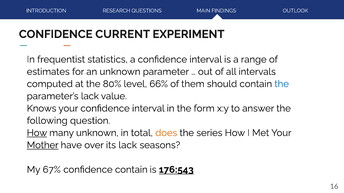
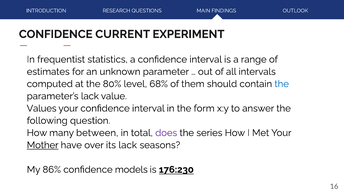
66%: 66% -> 68% (159, 84)
Knows: Knows -> Values (42, 109)
How underline: present -> none (37, 133)
many unknown: unknown -> between (97, 133)
does colour: orange -> purple (166, 133)
67%: 67% -> 86% (52, 170)
confidence contain: contain -> models (131, 170)
176:543: 176:543 -> 176:230 (176, 170)
